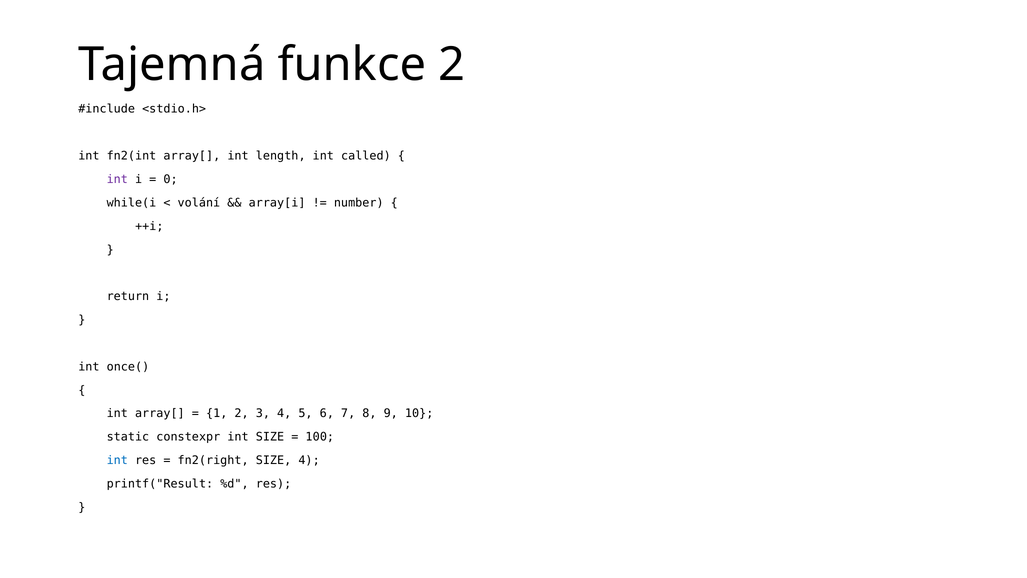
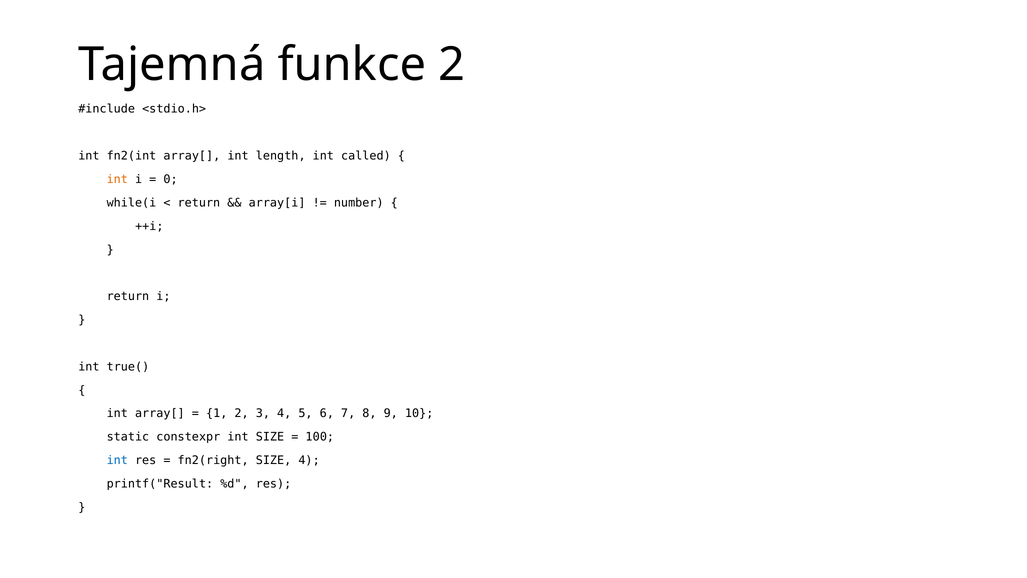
int colour: purple -> orange (117, 179)
volání: volání -> return (199, 203)
once(: once( -> true( (128, 367)
